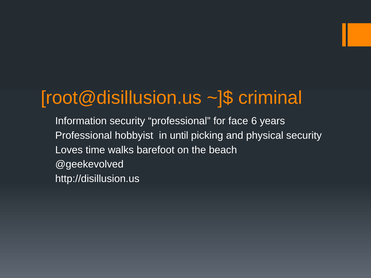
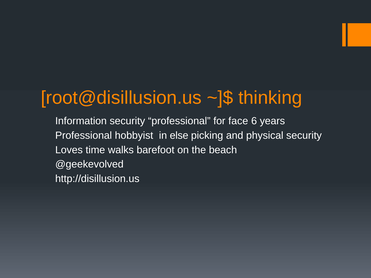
criminal: criminal -> thinking (270, 98)
until: until -> else (179, 136)
